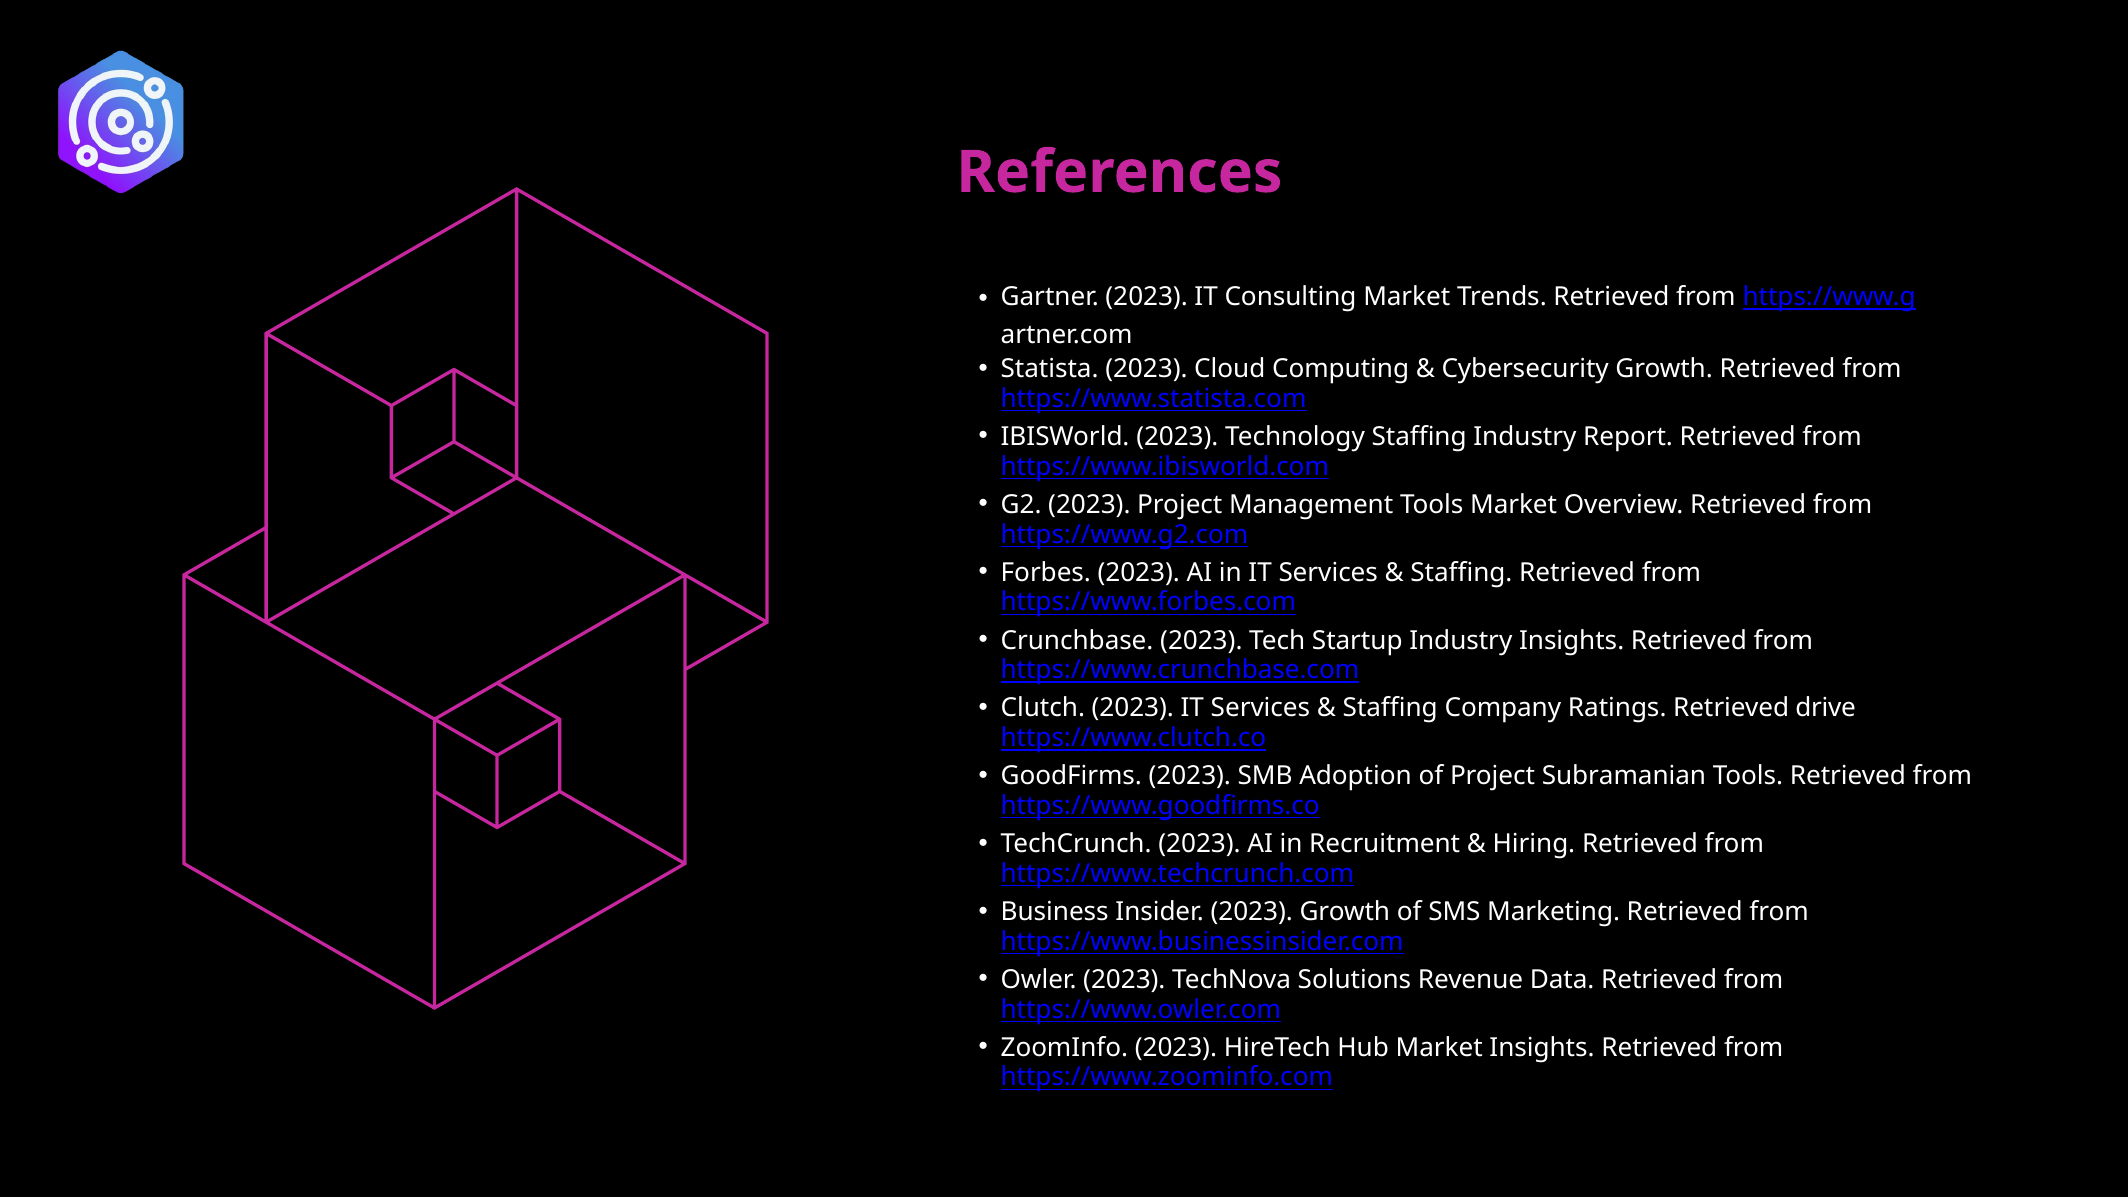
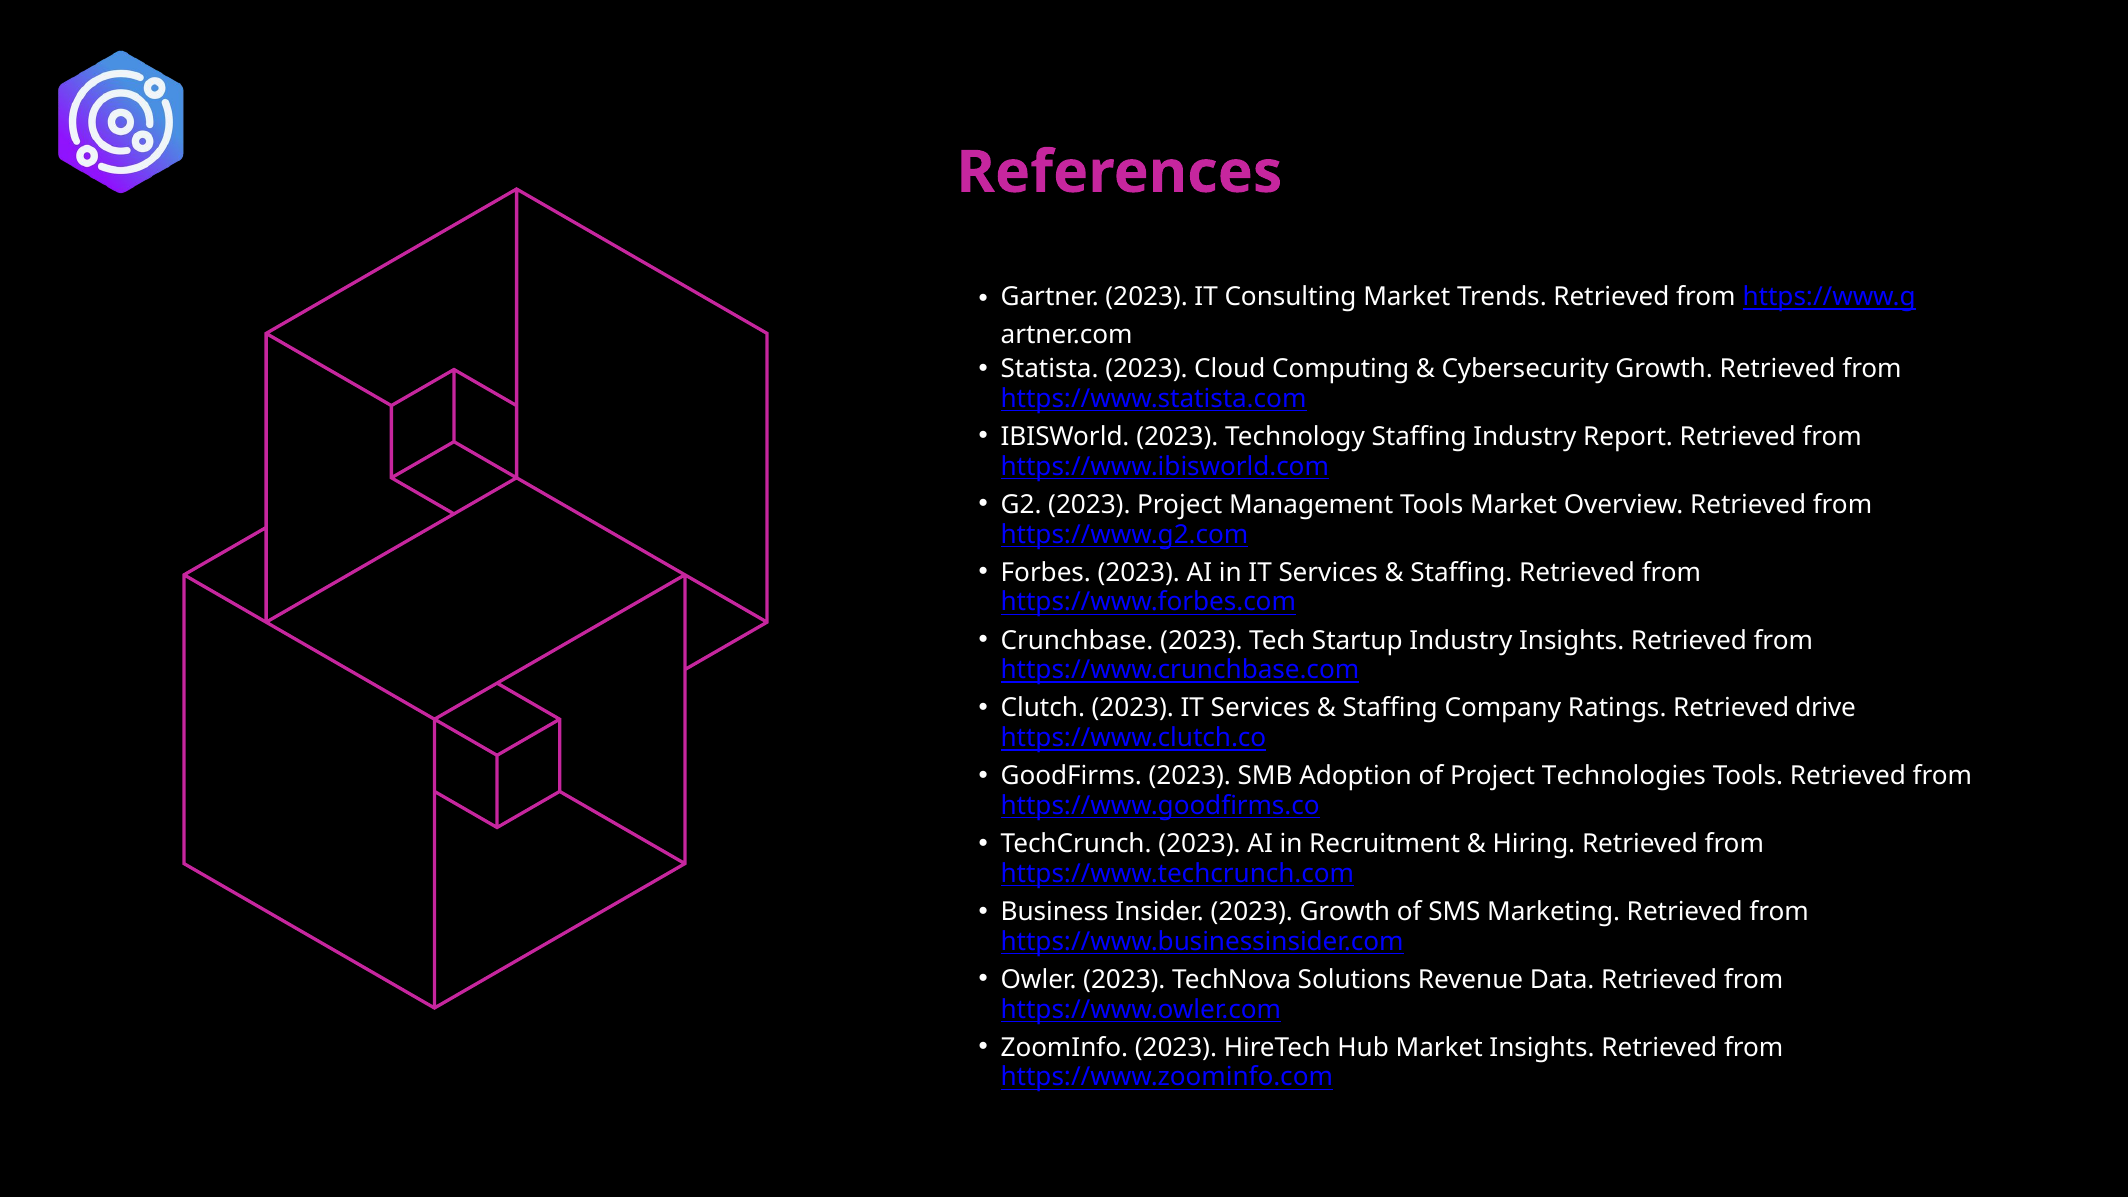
Subramanian: Subramanian -> Technologies (1624, 776)
